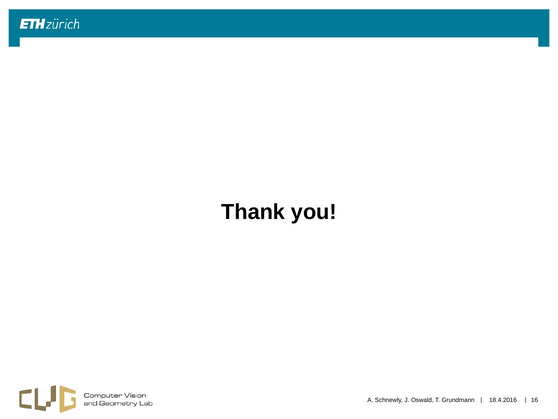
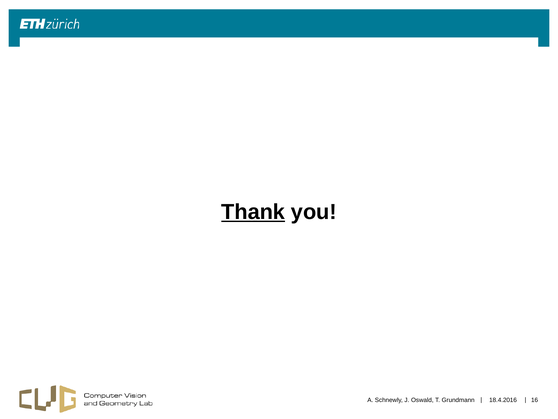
Thank underline: none -> present (253, 212)
